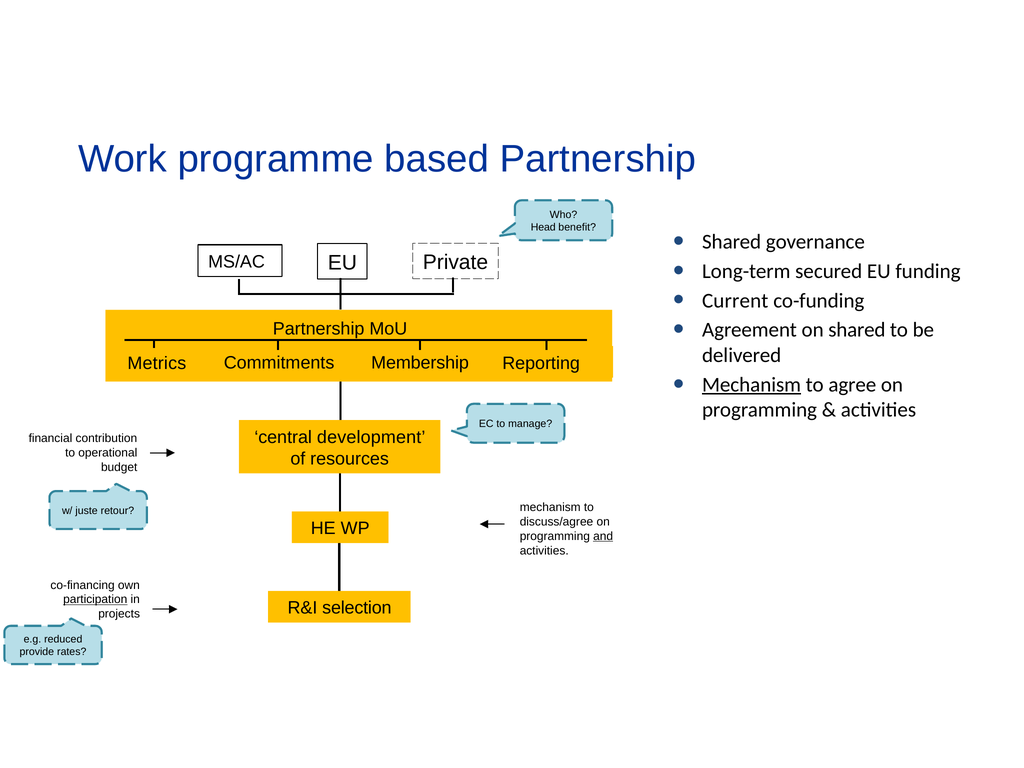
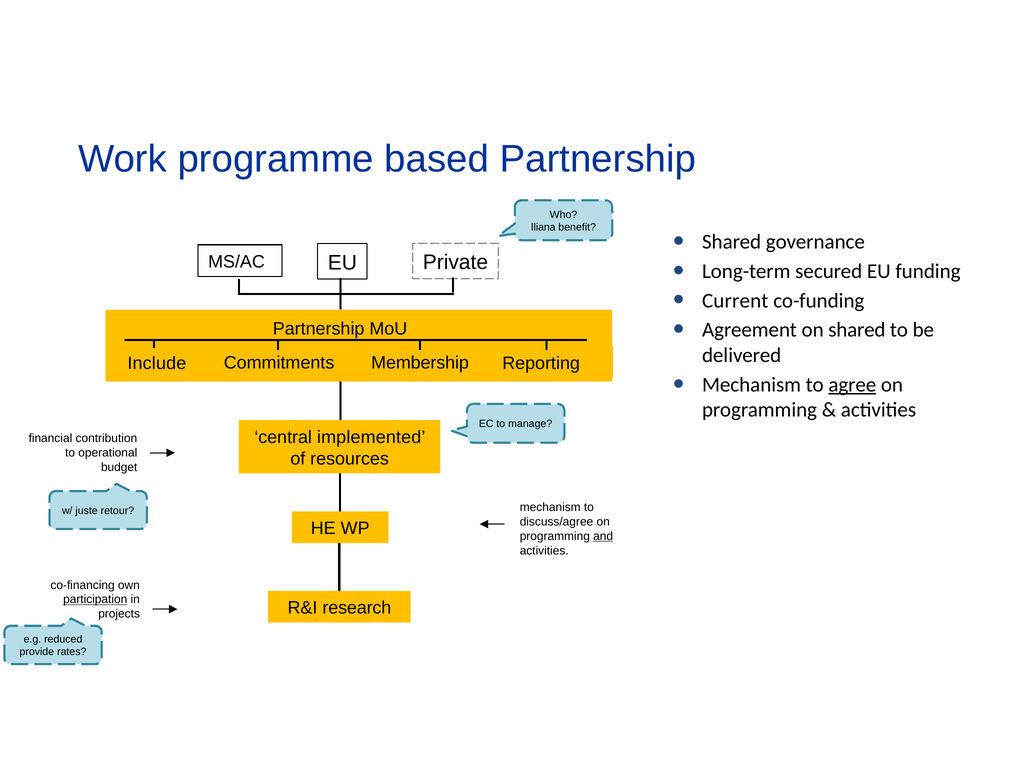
Head: Head -> Iliana (543, 227)
Metrics: Metrics -> Include (157, 363)
Mechanism underline: present -> none (752, 385)
agree underline: none -> present (852, 385)
development: development -> implemented (371, 437)
selection: selection -> research (357, 608)
